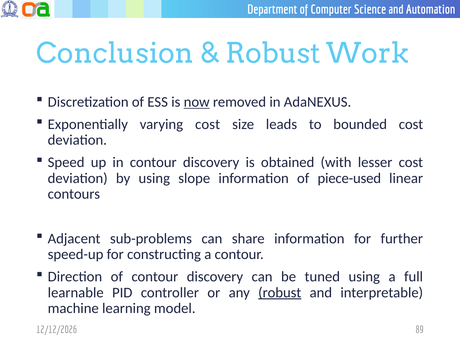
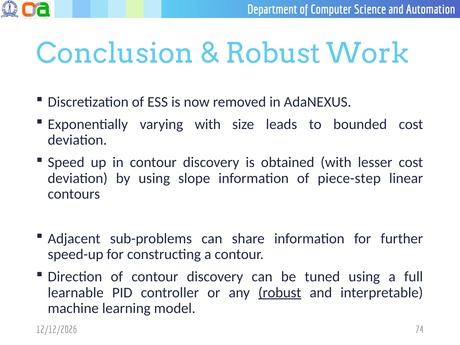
now underline: present -> none (197, 102)
varying cost: cost -> with (208, 124)
piece-used: piece-used -> piece-step (349, 178)
89: 89 -> 74 (420, 330)
